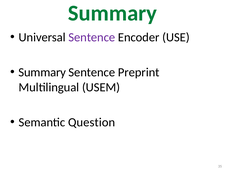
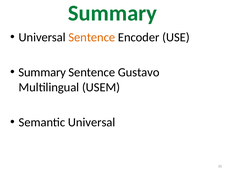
Sentence colour: purple -> orange (92, 37)
Preprint: Preprint -> Gustavo (139, 72)
Semantic Question: Question -> Universal (92, 122)
